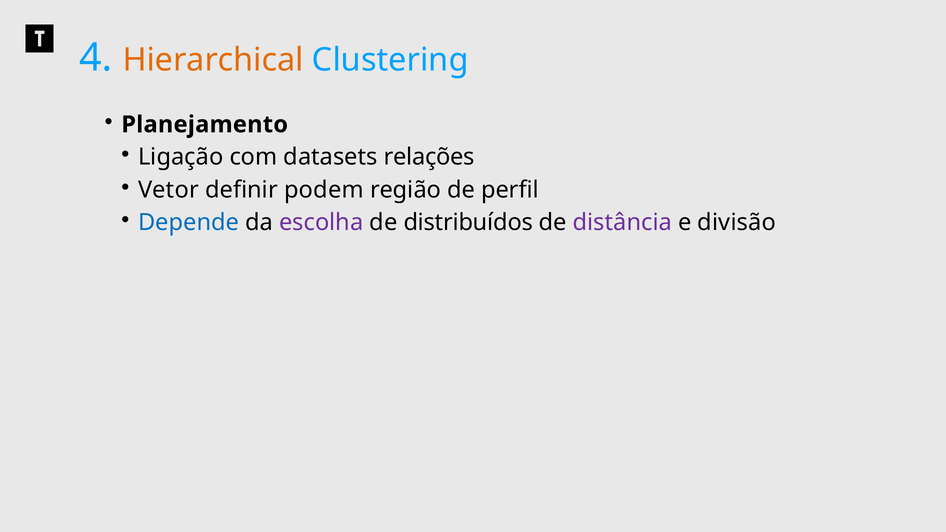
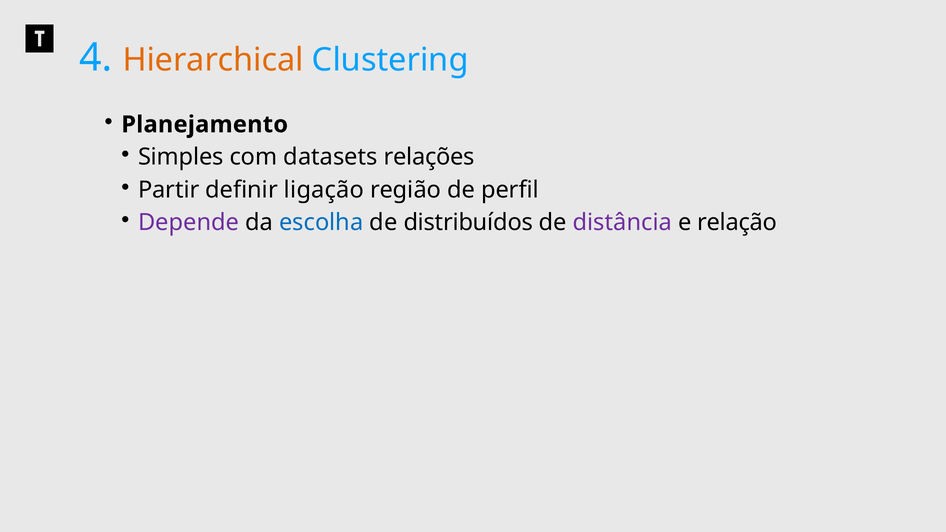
Ligação: Ligação -> Simples (181, 157)
Vetor: Vetor -> Partir (169, 190)
podem: podem -> ligação (324, 190)
Depende colour: blue -> purple (189, 222)
escolha colour: purple -> blue (321, 222)
divisão: divisão -> relação (737, 222)
